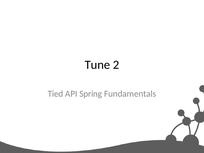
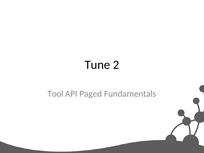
Tied: Tied -> Tool (55, 94)
Spring: Spring -> Paged (91, 94)
